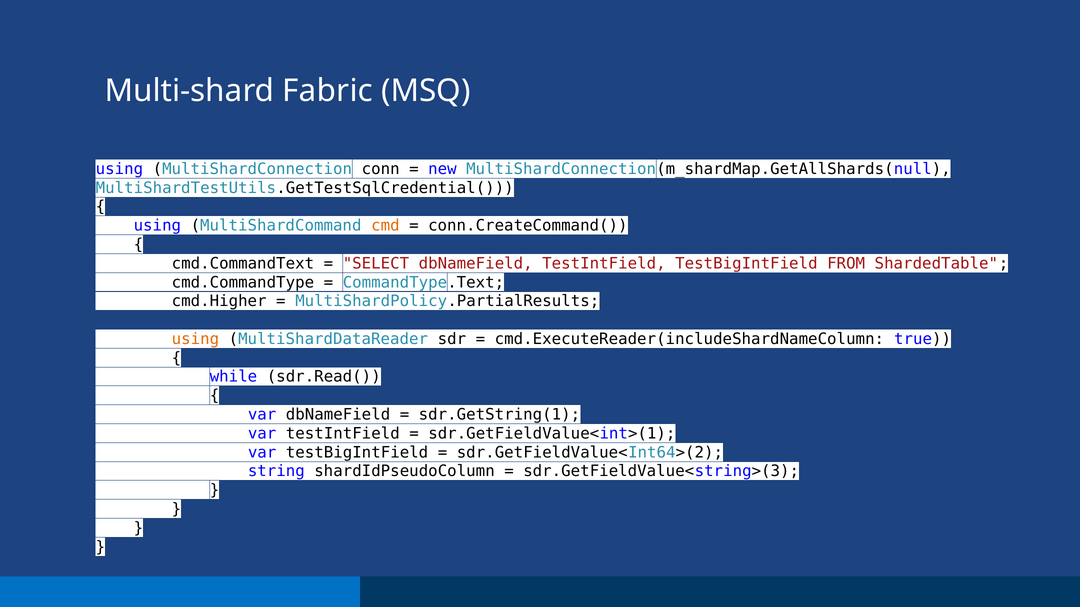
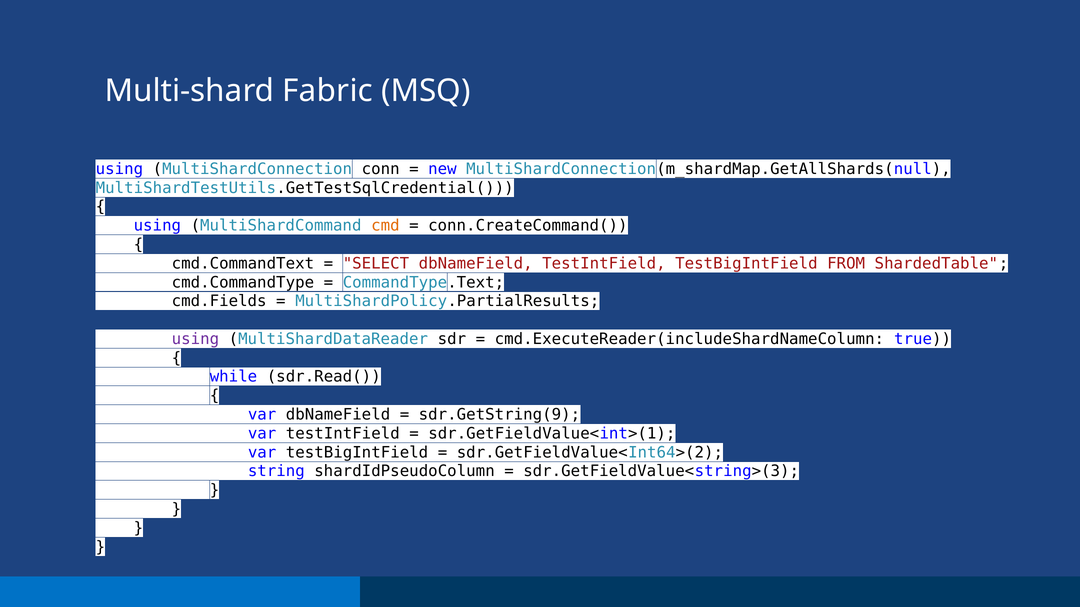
cmd.Higher: cmd.Higher -> cmd.Fields (219, 301)
using colour: orange -> purple (195, 339)
sdr.GetString(1: sdr.GetString(1 -> sdr.GetString(9 (499, 415)
